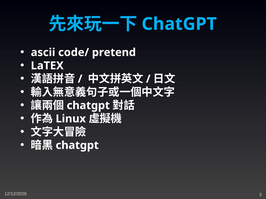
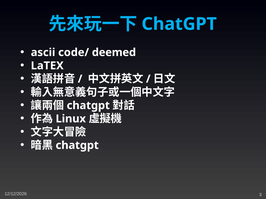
pretend: pretend -> deemed (114, 53)
